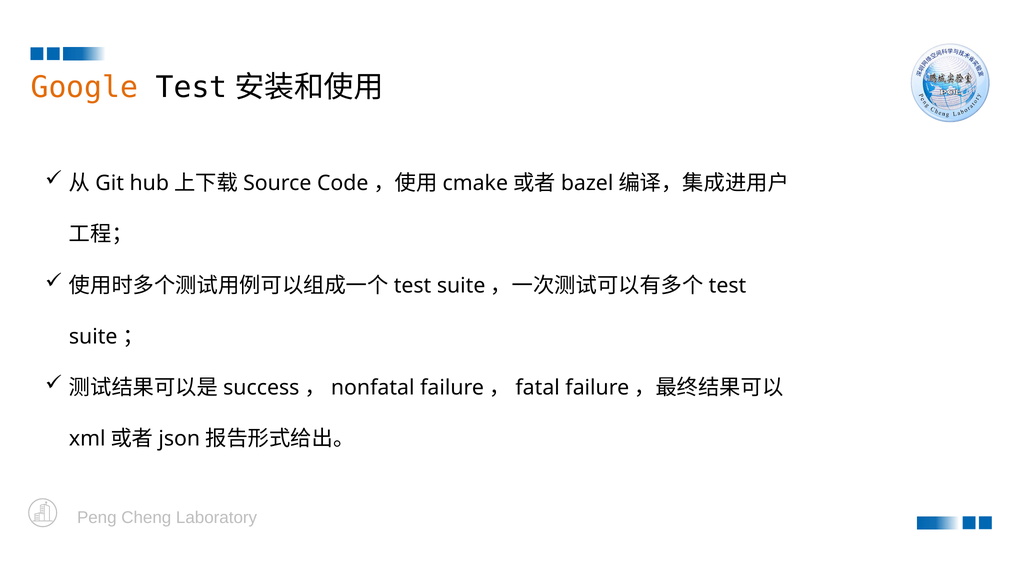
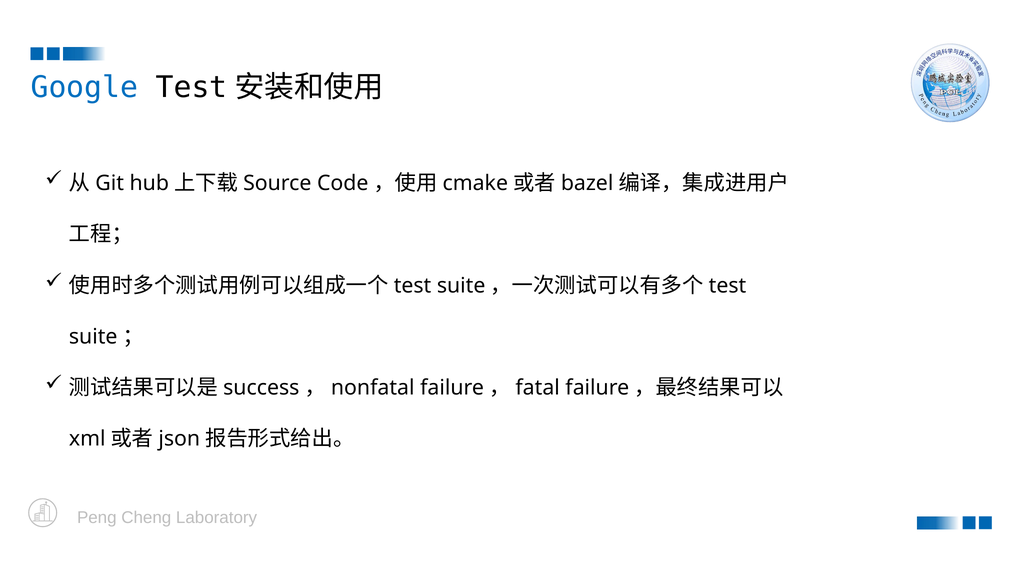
Google colour: orange -> blue (84, 88)
